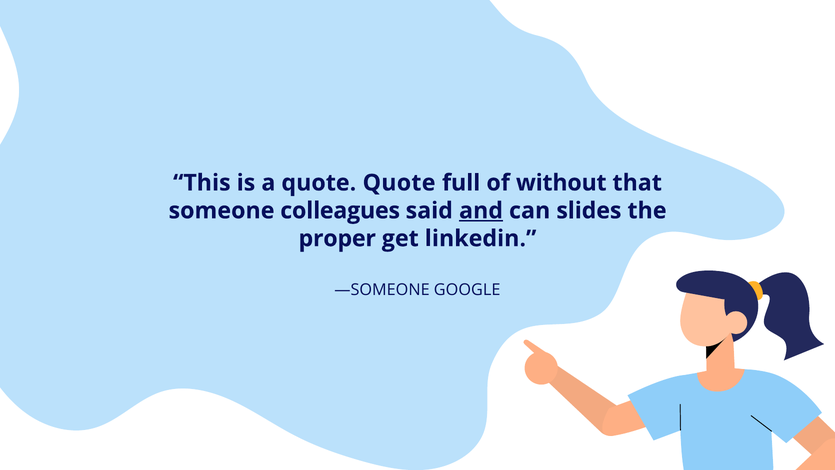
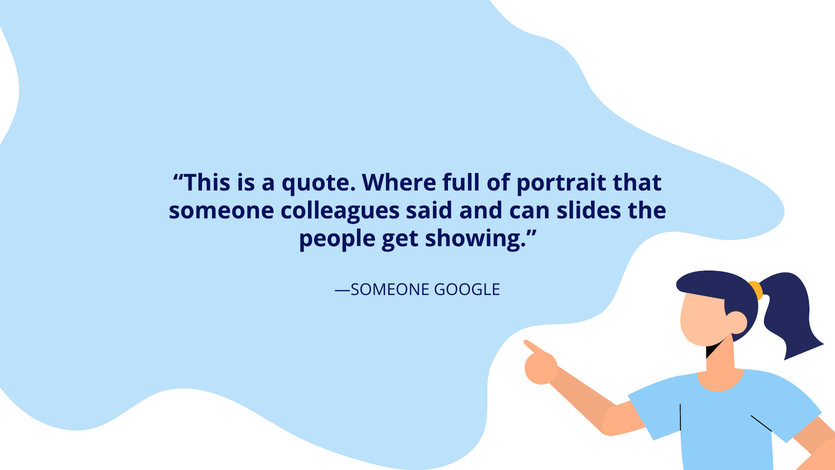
quote Quote: Quote -> Where (399, 183)
without: without -> portrait (561, 183)
and underline: present -> none (481, 211)
proper: proper -> people (337, 238)
linkedin: linkedin -> showing (481, 238)
